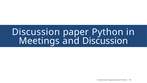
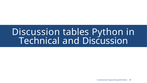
paper: paper -> tables (76, 32)
Meetings: Meetings -> Technical (39, 41)
